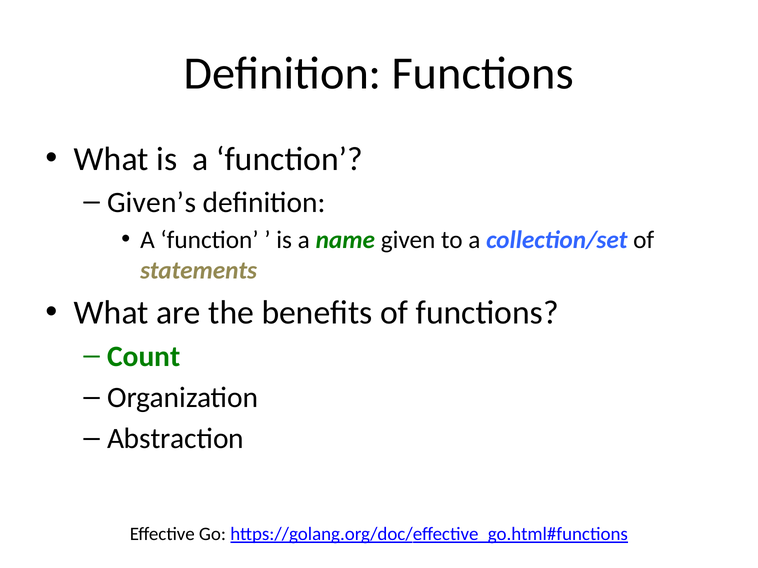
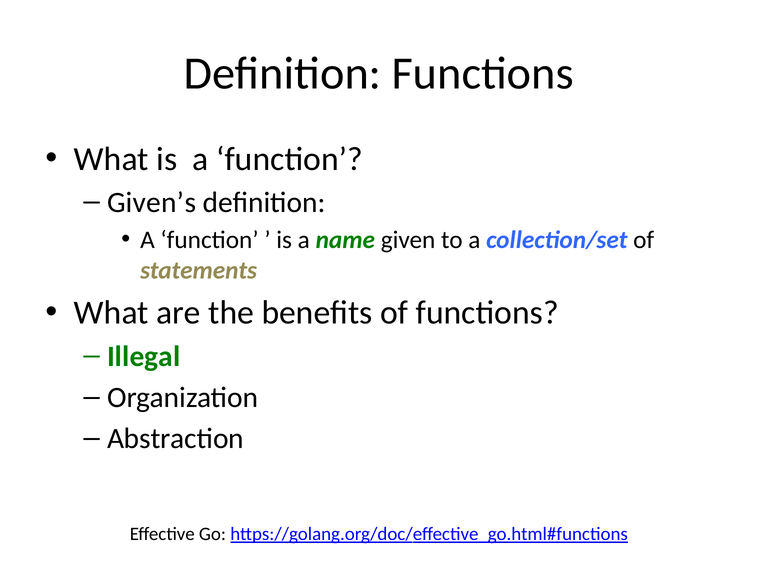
Count: Count -> Illegal (144, 357)
